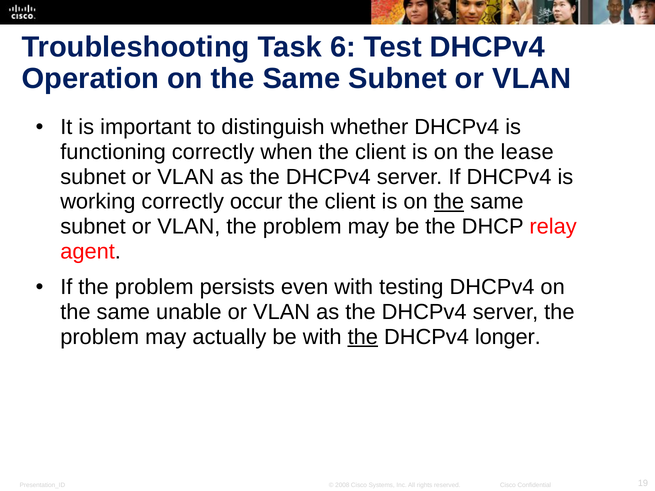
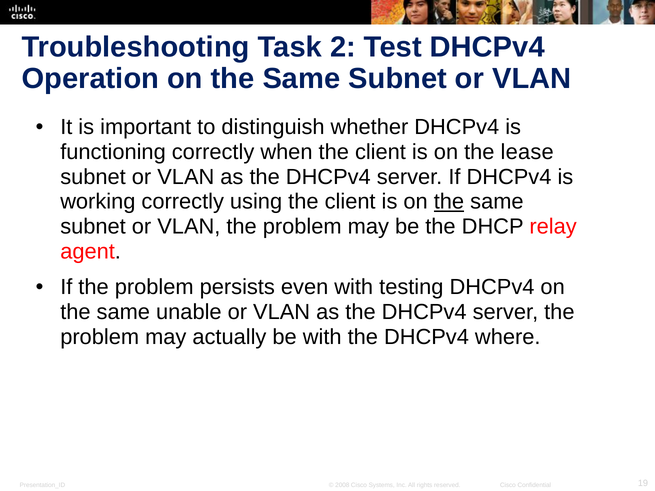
6: 6 -> 2 (343, 47)
occur: occur -> using (256, 202)
the underline: present -> none (363, 337)
longer: longer -> where (508, 337)
